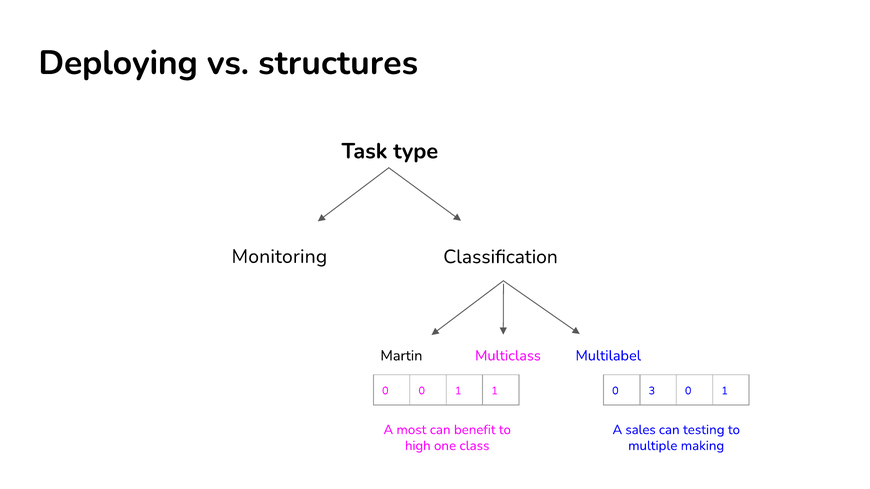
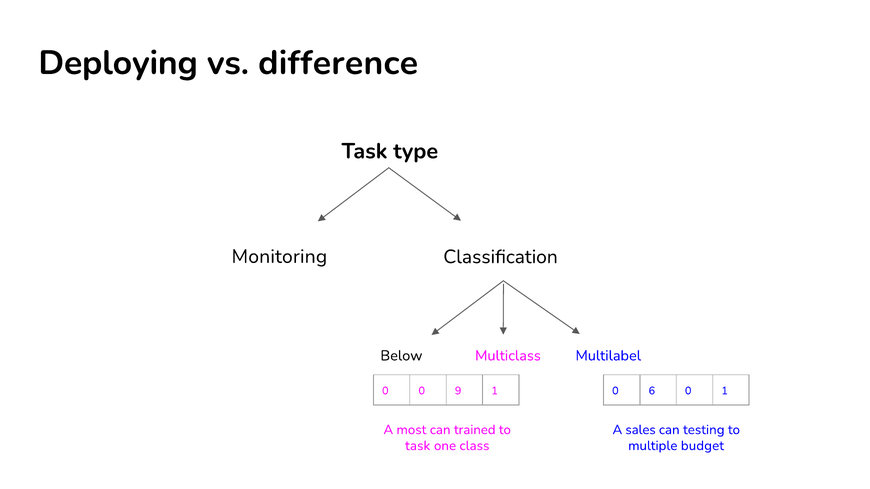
structures: structures -> difference (338, 63)
Martin: Martin -> Below (401, 356)
0 0 1: 1 -> 9 (458, 391)
3: 3 -> 6 (652, 391)
benefit: benefit -> trained (475, 430)
high: high -> task (418, 446)
making: making -> budget (702, 446)
